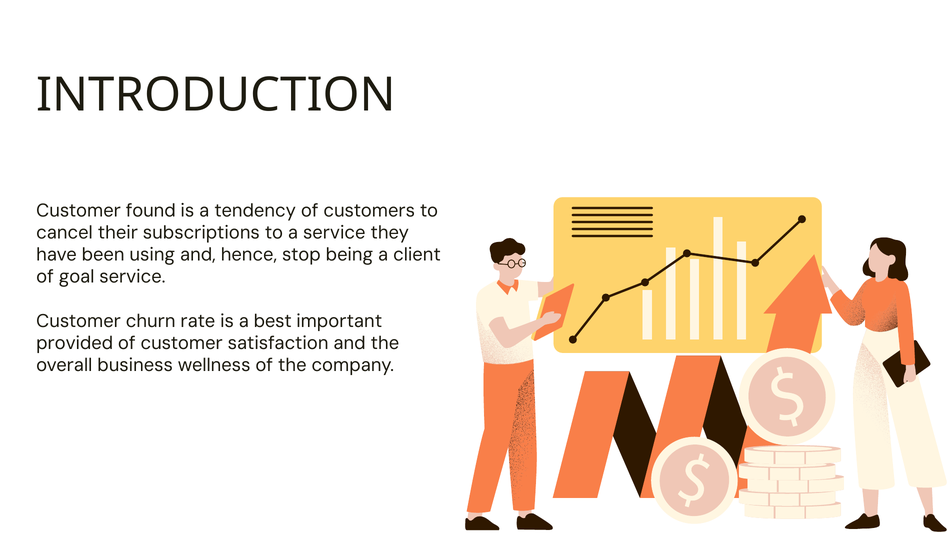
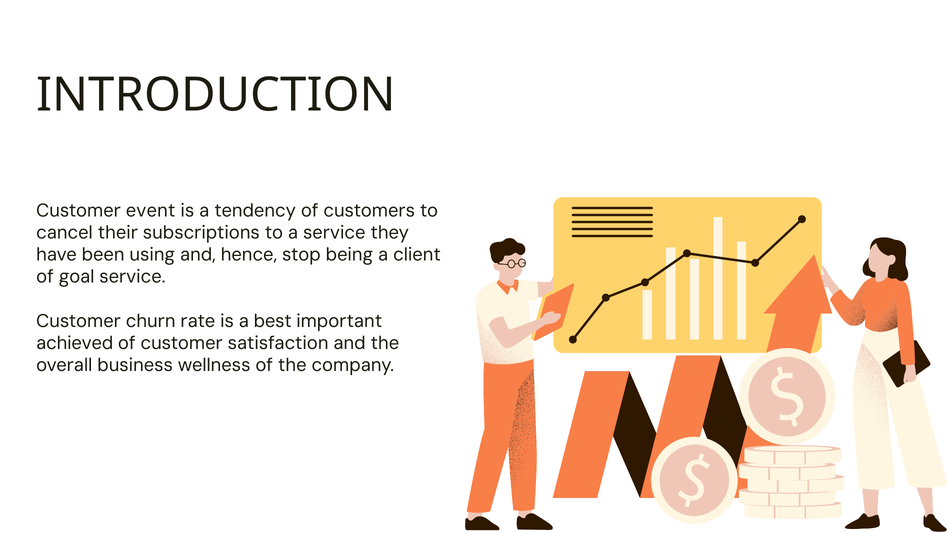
found: found -> event (151, 211)
provided: provided -> achieved (75, 343)
